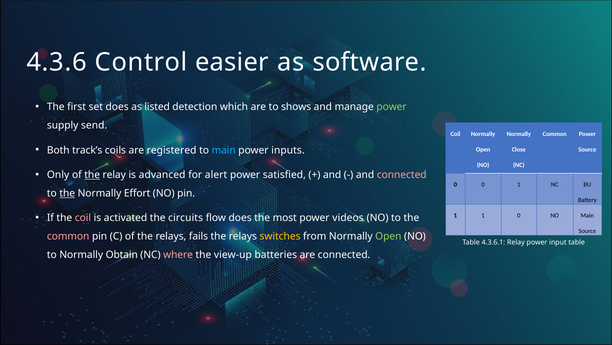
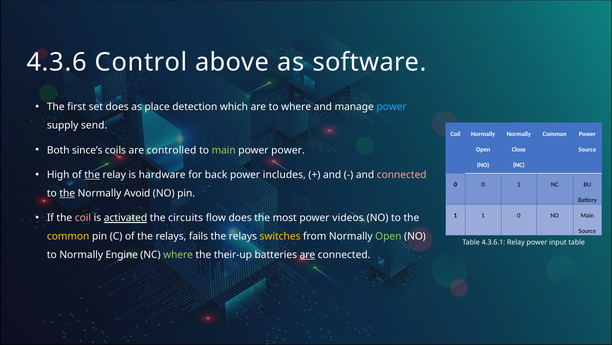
easier: easier -> above (232, 62)
listed: listed -> place (157, 107)
to shows: shows -> where (296, 107)
power colour: light green -> light blue (392, 107)
track’s: track’s -> since’s (87, 150)
registered: registered -> controlled (172, 150)
main colour: light blue -> light green (224, 150)
power inputs: inputs -> power (288, 150)
Only: Only -> High (58, 175)
advanced: advanced -> hardware (162, 175)
alert: alert -> back (216, 175)
satisfied: satisfied -> includes (284, 175)
Effort: Effort -> Avoid (137, 193)
activated underline: none -> present (126, 218)
common colour: pink -> yellow (68, 236)
Obtain: Obtain -> Engine (122, 254)
where colour: pink -> light green (178, 254)
view-up: view-up -> their-up (233, 254)
are underline: none -> present (307, 254)
